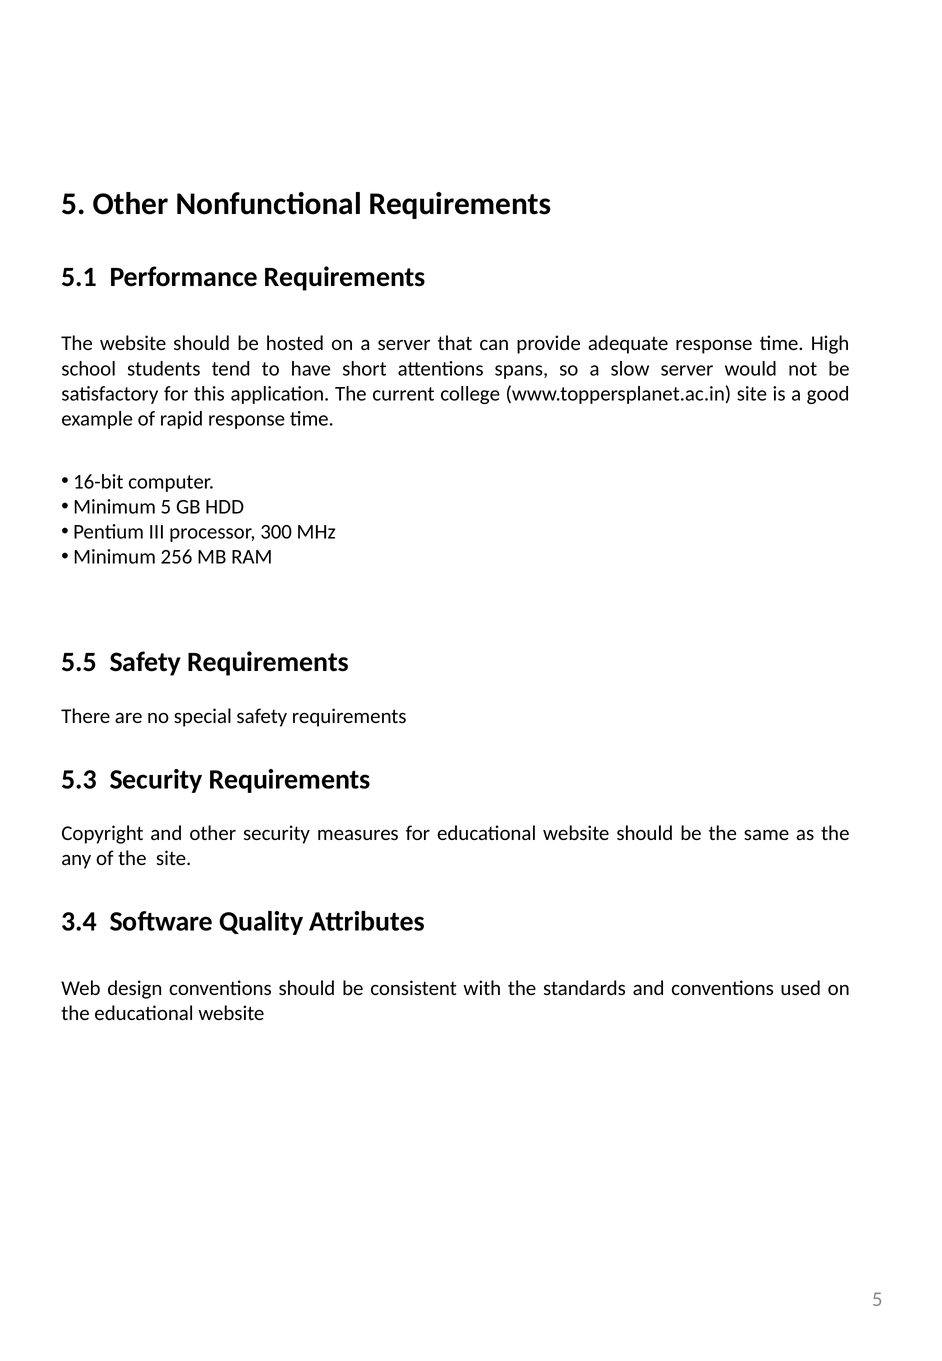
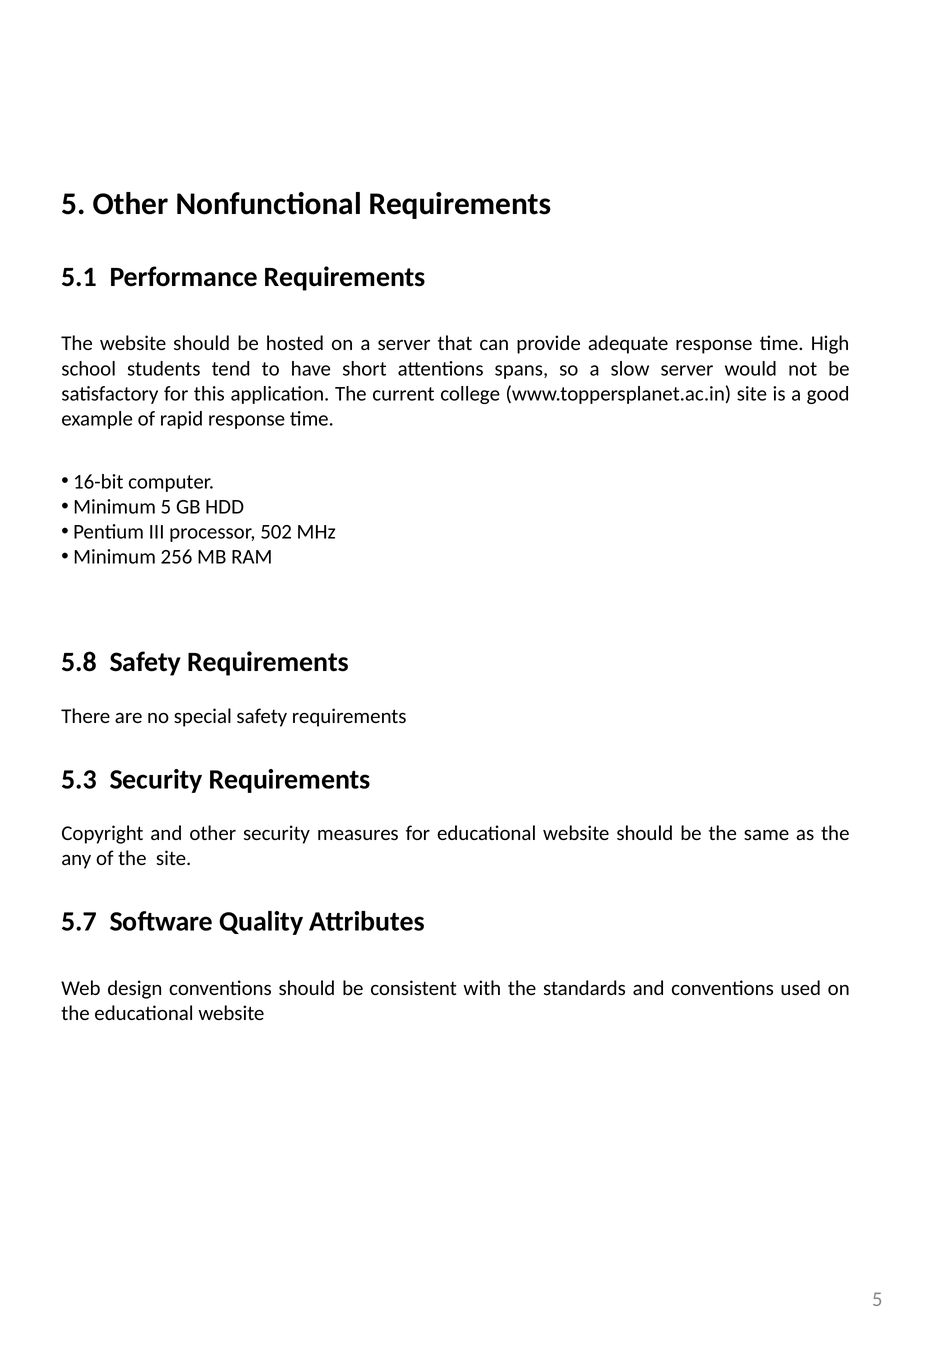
300: 300 -> 502 (276, 532)
5.5: 5.5 -> 5.8 (79, 662)
3.4: 3.4 -> 5.7 (79, 922)
